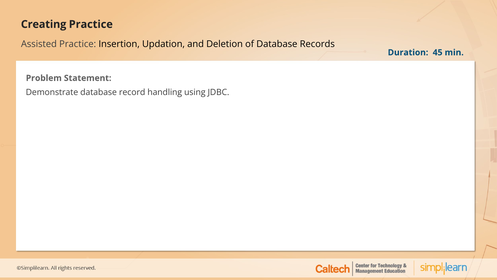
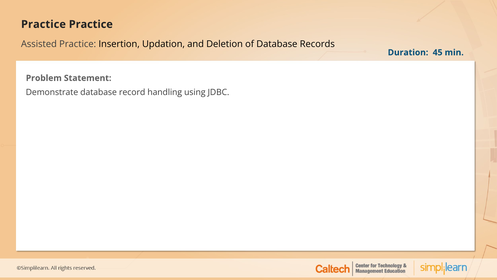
Creating: Creating -> Practice (43, 24)
